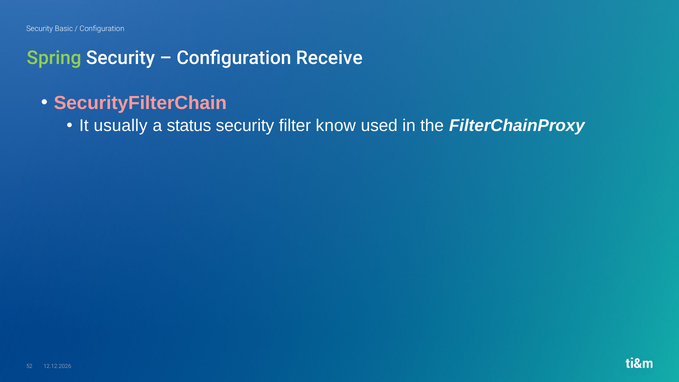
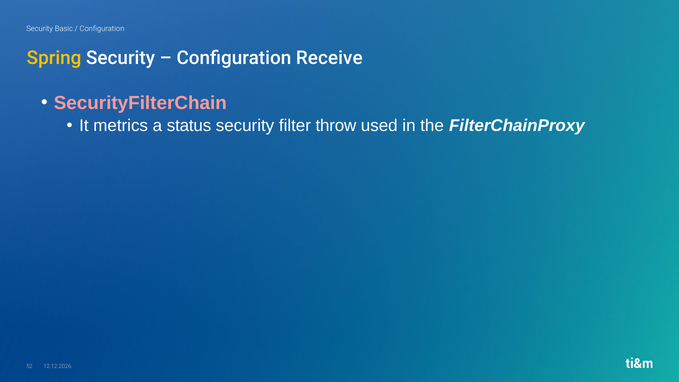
Spring colour: light green -> yellow (54, 58)
usually: usually -> metrics (121, 126)
know: know -> throw (336, 126)
